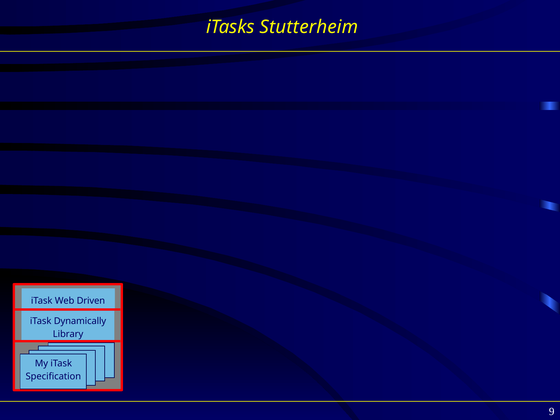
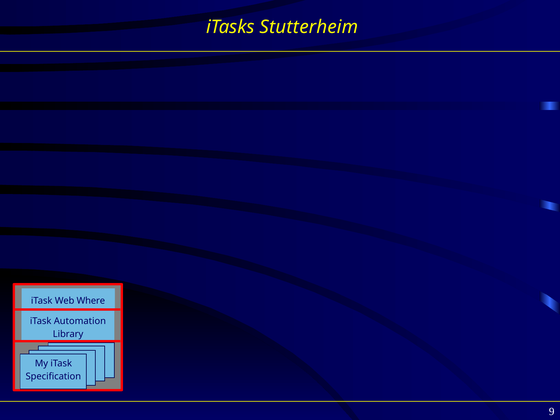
Driven: Driven -> Where (91, 301)
Dynamically: Dynamically -> Automation (80, 321)
